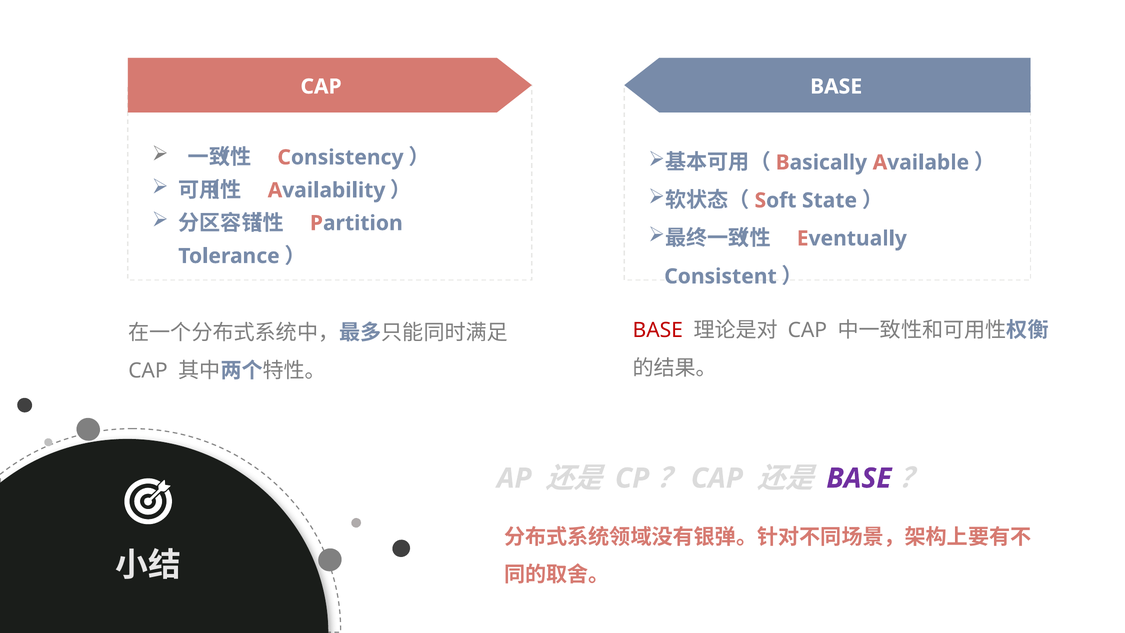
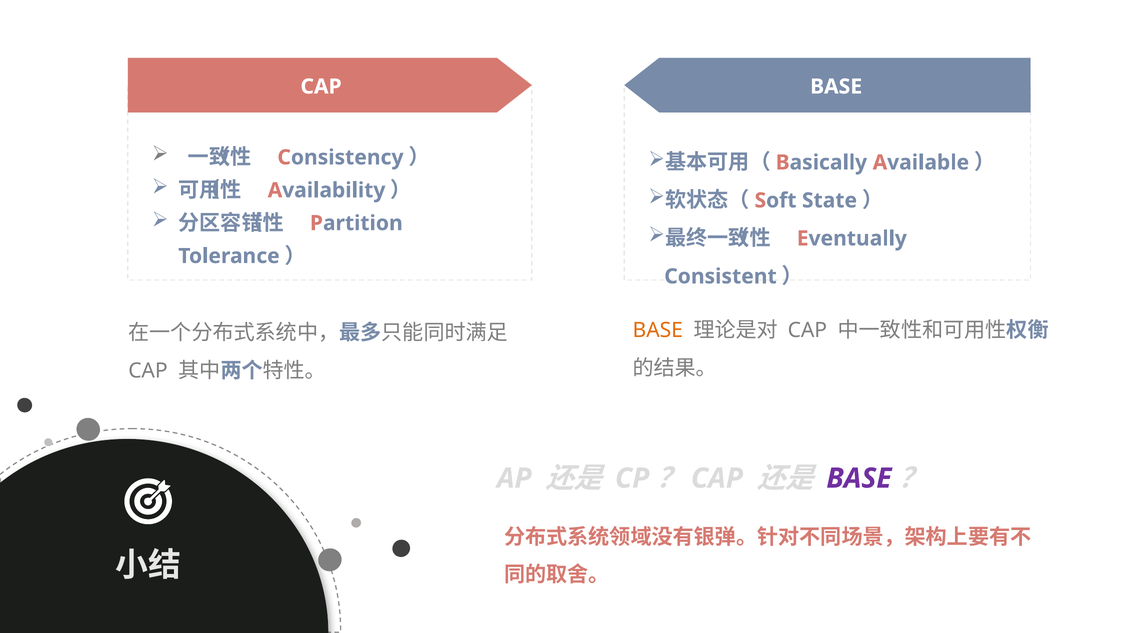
BASE colour: red -> orange (658, 330)
